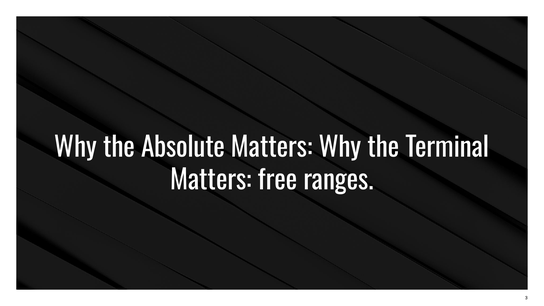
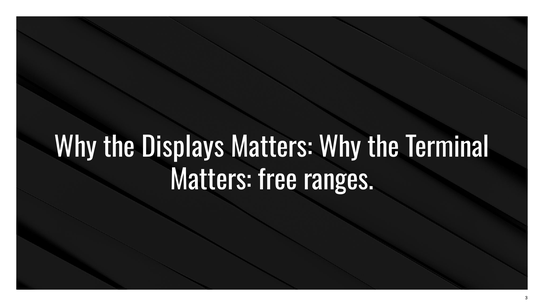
Absolute: Absolute -> Displays (183, 148)
